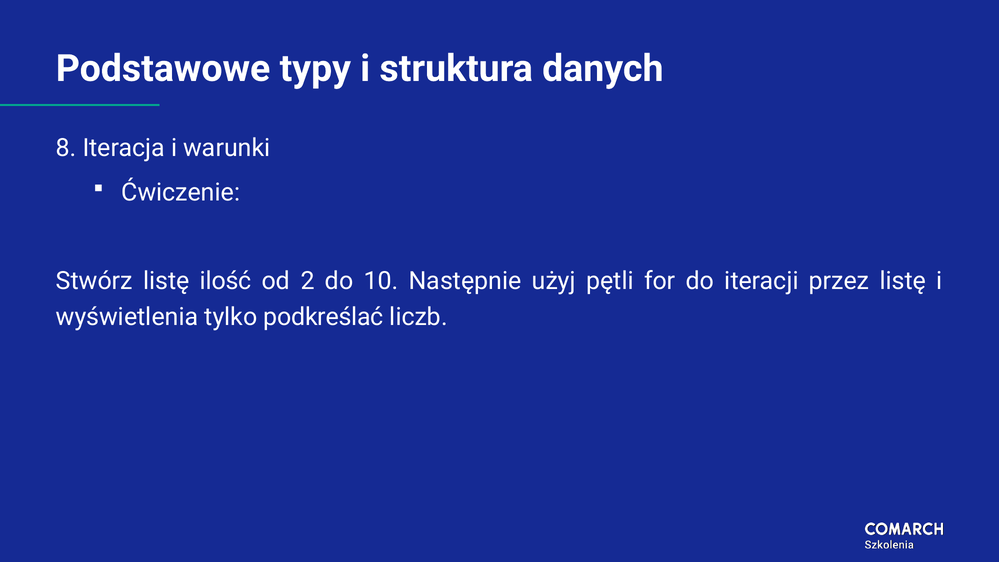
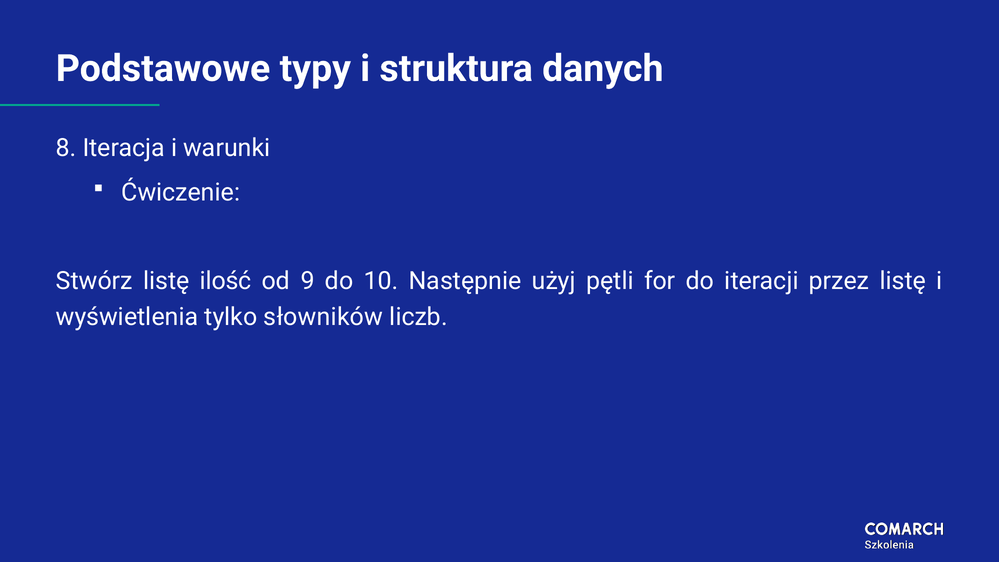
2: 2 -> 9 (308, 281)
podkreślać: podkreślać -> słowników (323, 317)
